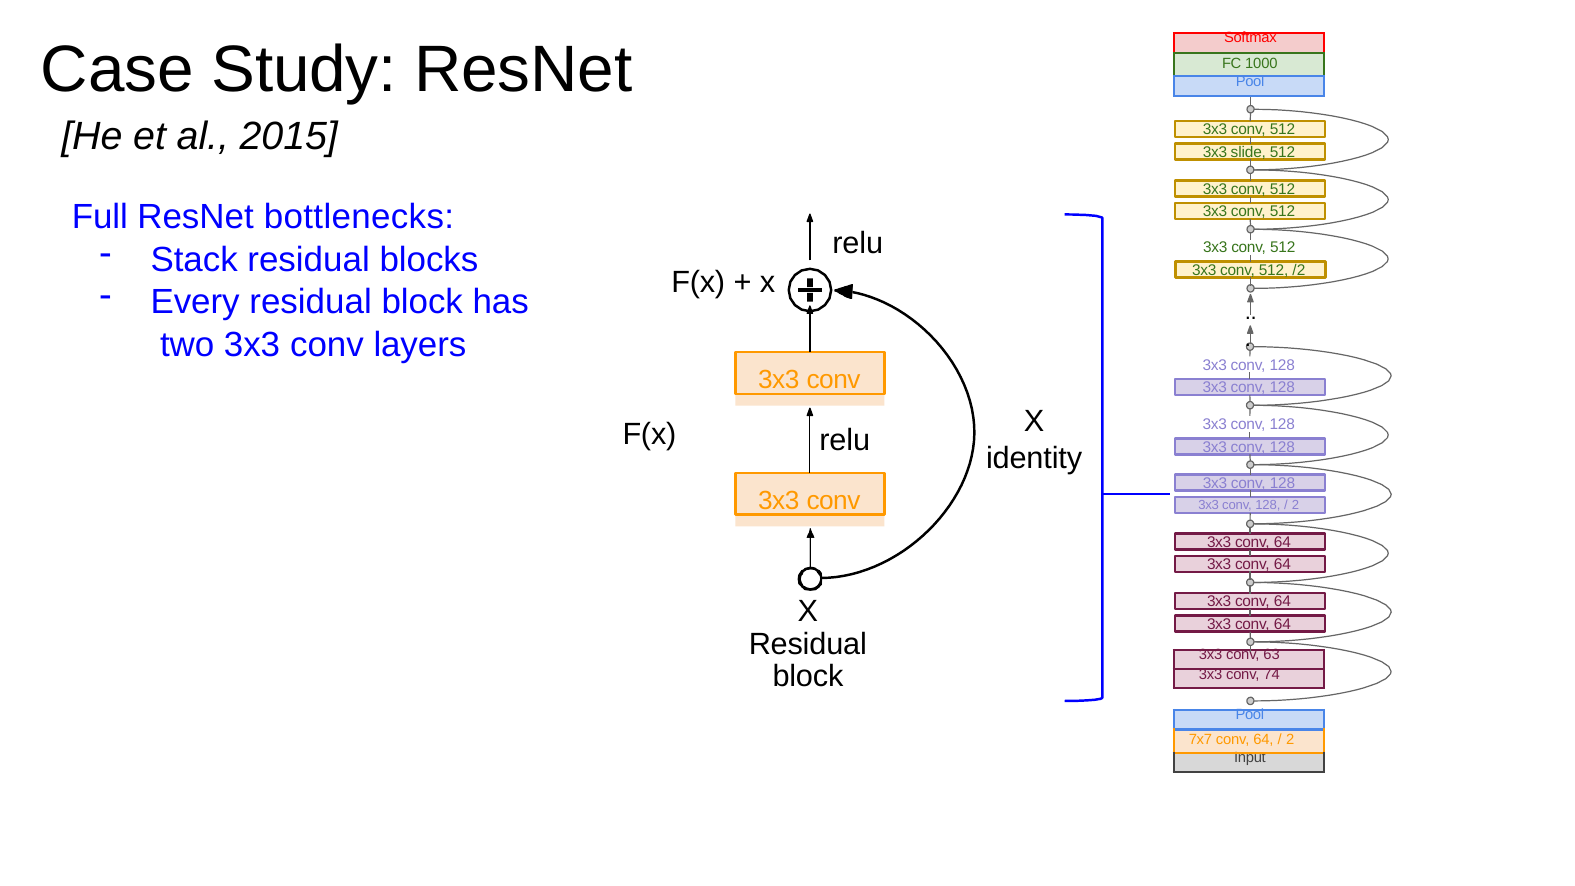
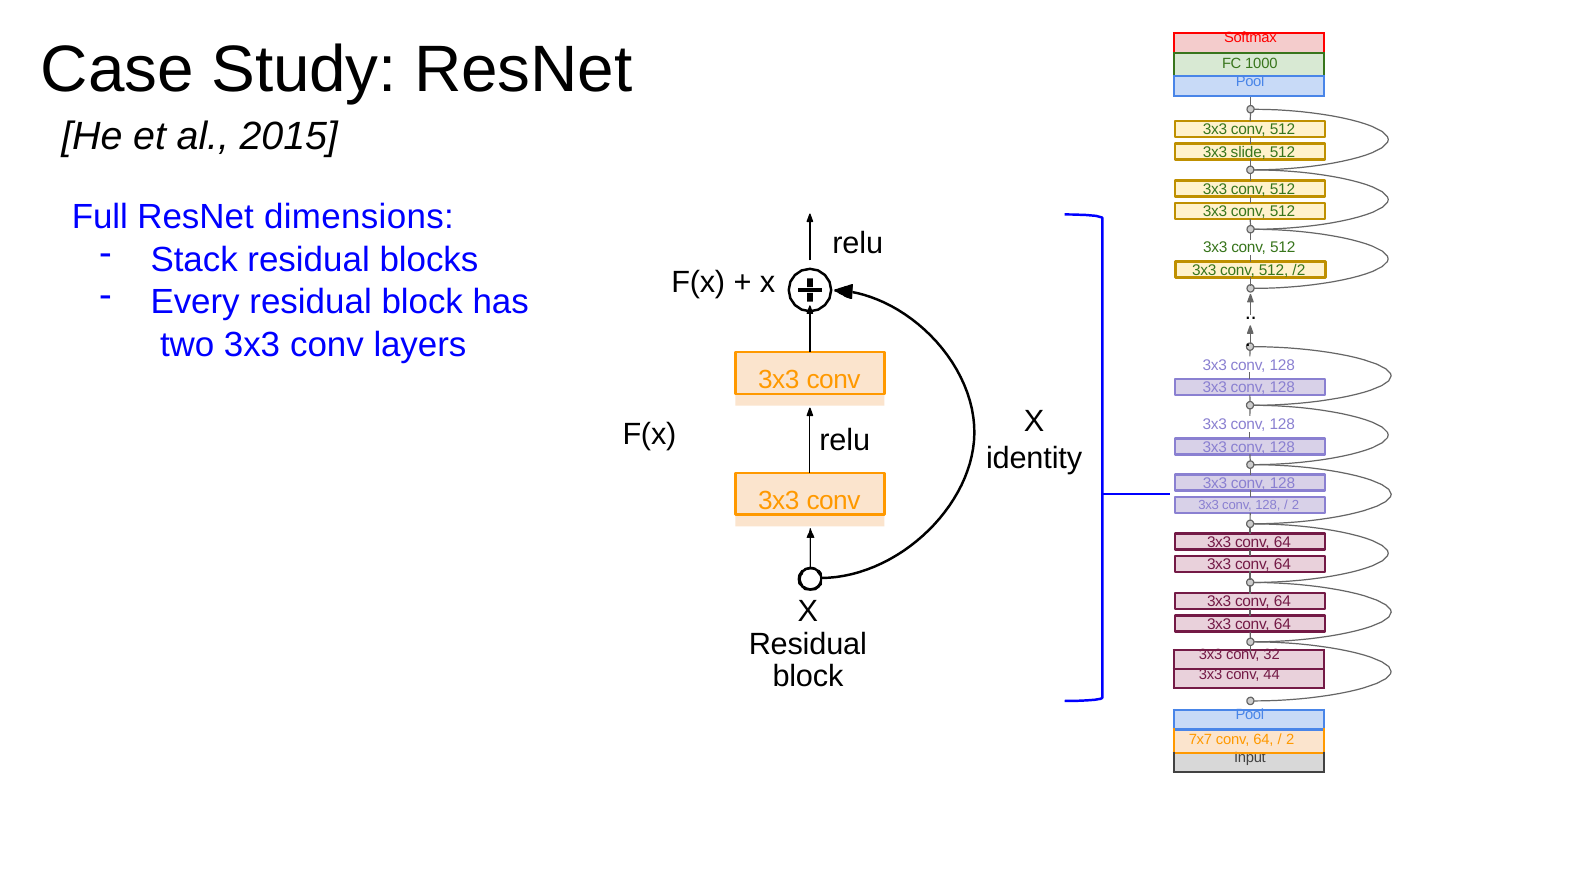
bottlenecks: bottlenecks -> dimensions (359, 217)
63: 63 -> 32 (1272, 655)
74: 74 -> 44 (1272, 674)
